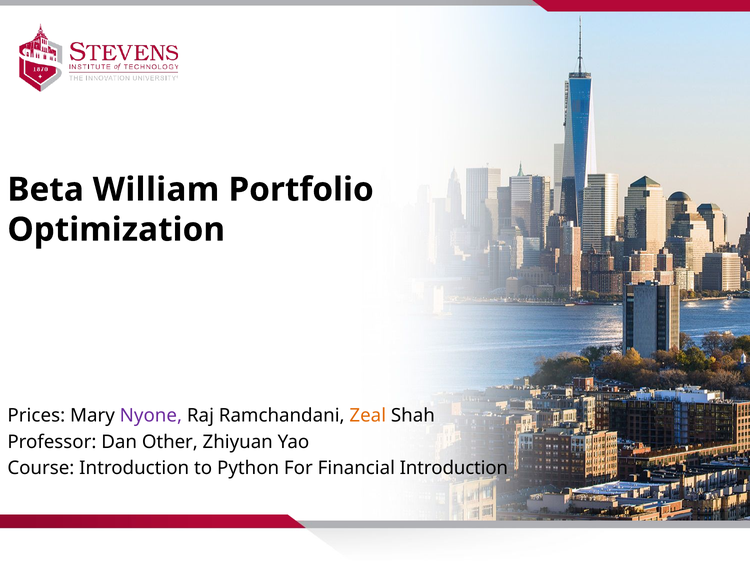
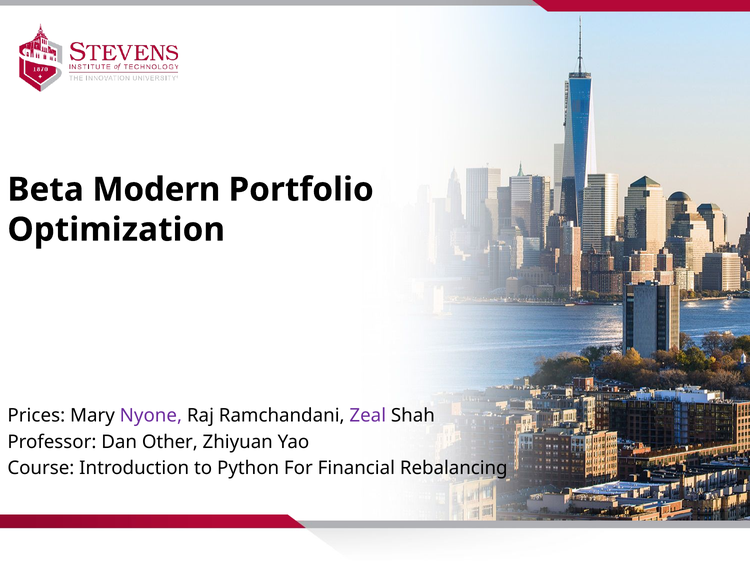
William: William -> Modern (156, 189)
Zeal colour: orange -> purple (368, 415)
Financial Introduction: Introduction -> Rebalancing (454, 468)
